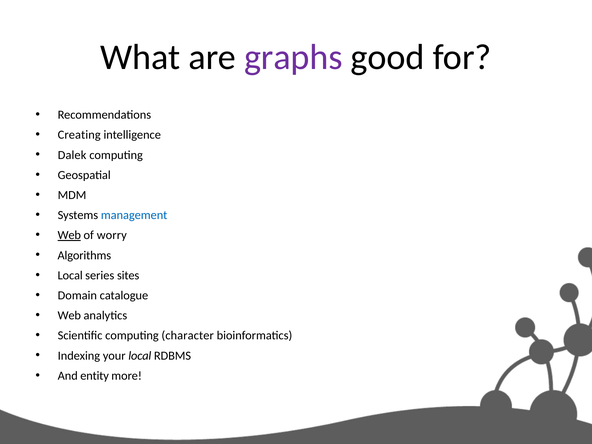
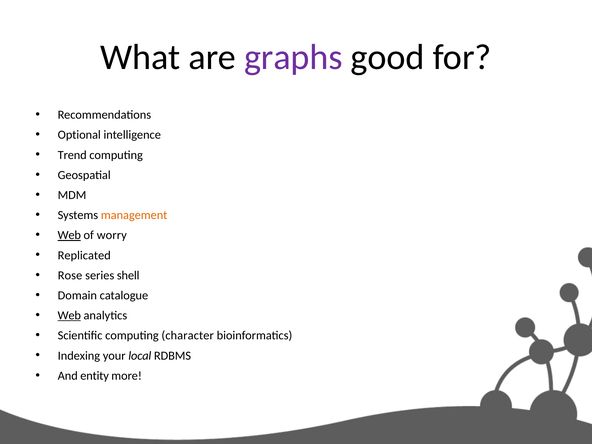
Creating: Creating -> Optional (79, 135)
Dalek: Dalek -> Trend (72, 155)
management colour: blue -> orange (134, 215)
Algorithms: Algorithms -> Replicated (84, 255)
Local: Local -> Rose (70, 275)
sites: sites -> shell (128, 275)
Web underline: none -> present (69, 315)
